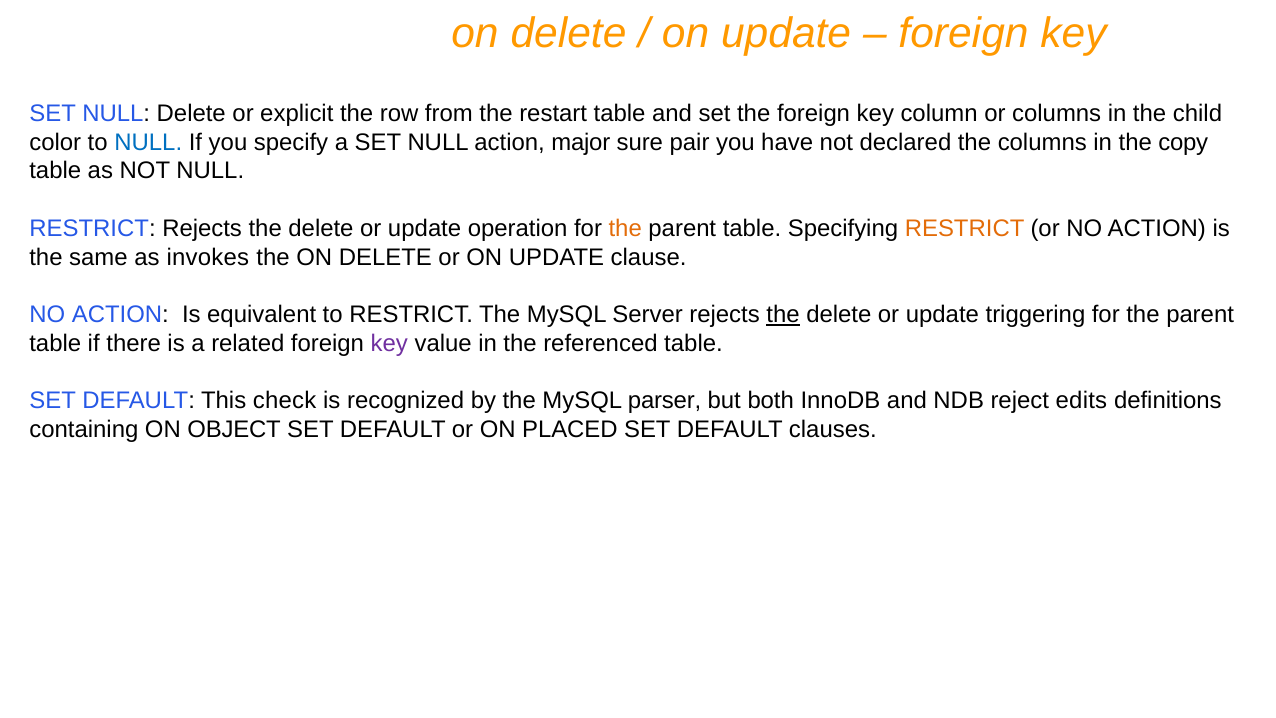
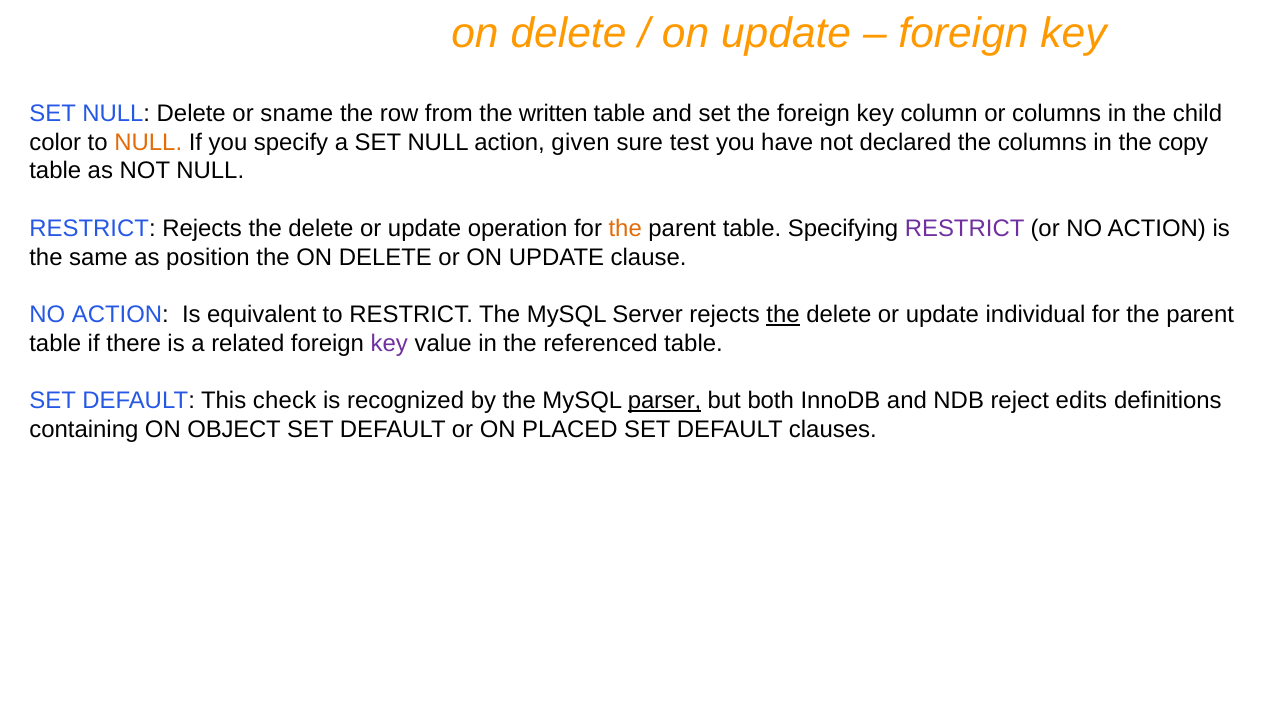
explicit: explicit -> sname (297, 114)
restart: restart -> written (553, 114)
NULL colour: blue -> orange (148, 142)
major: major -> given (581, 142)
pair: pair -> test (689, 142)
RESTRICT colour: orange -> purple (965, 228)
invokes: invokes -> position (208, 257)
triggering: triggering -> individual (1035, 315)
parser underline: none -> present (665, 401)
